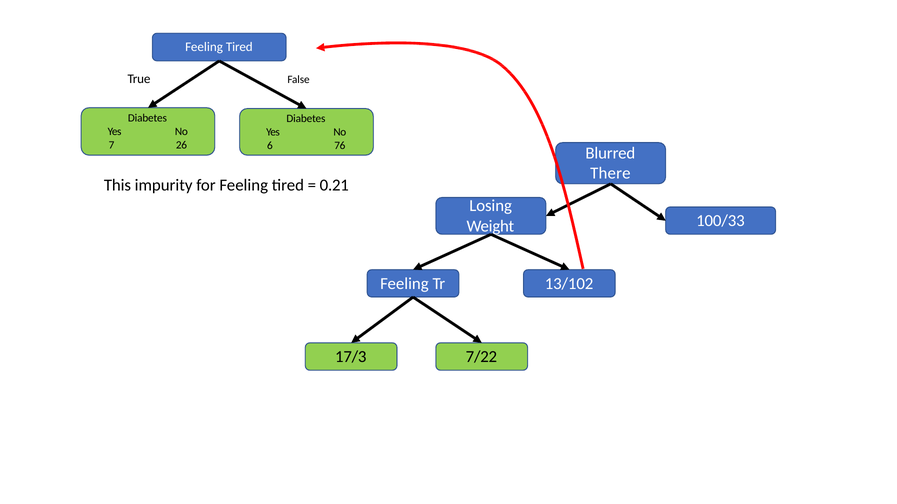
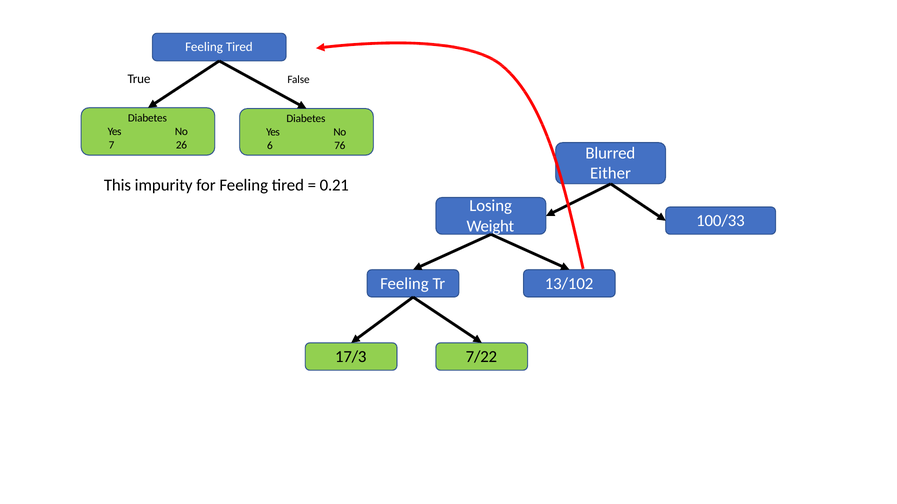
There: There -> Either (610, 173)
